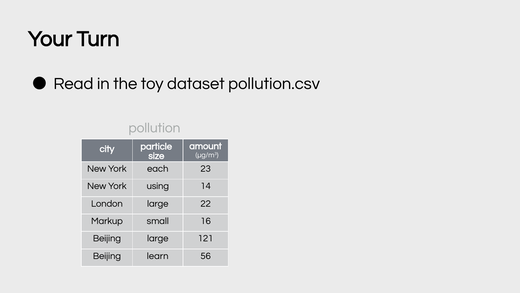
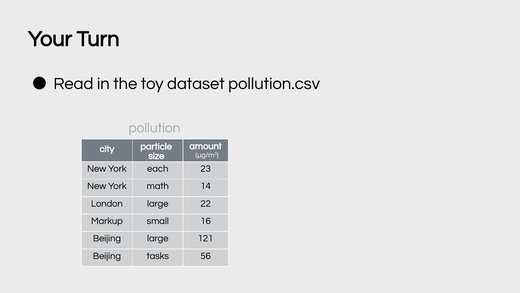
using: using -> math (158, 186)
learn: learn -> tasks (158, 256)
